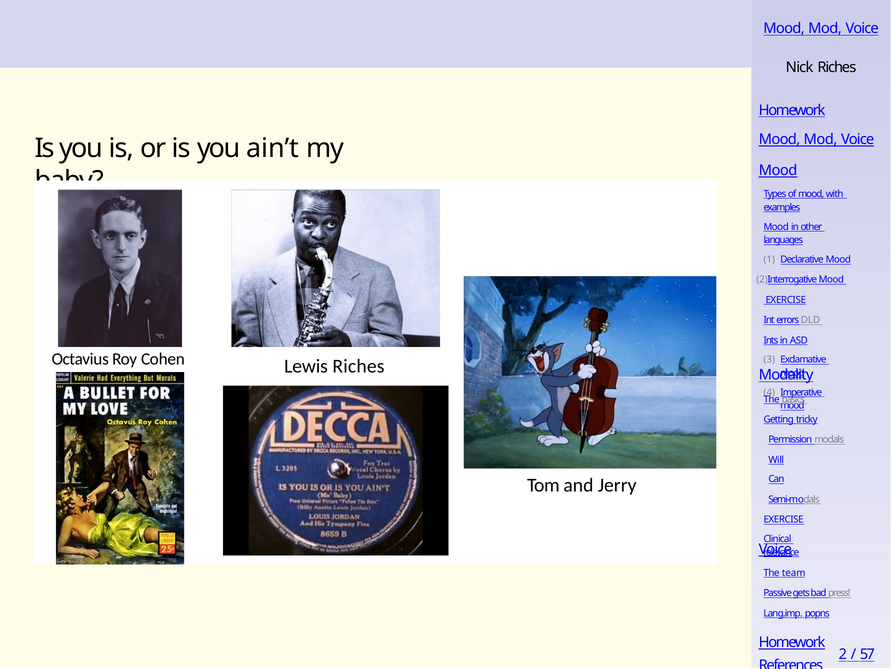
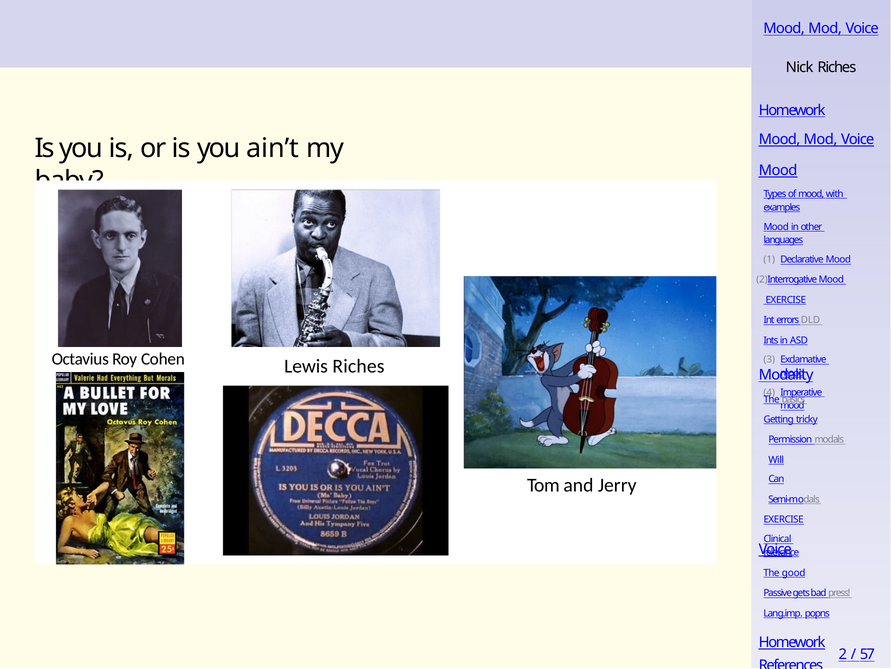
team: team -> good (794, 573)
